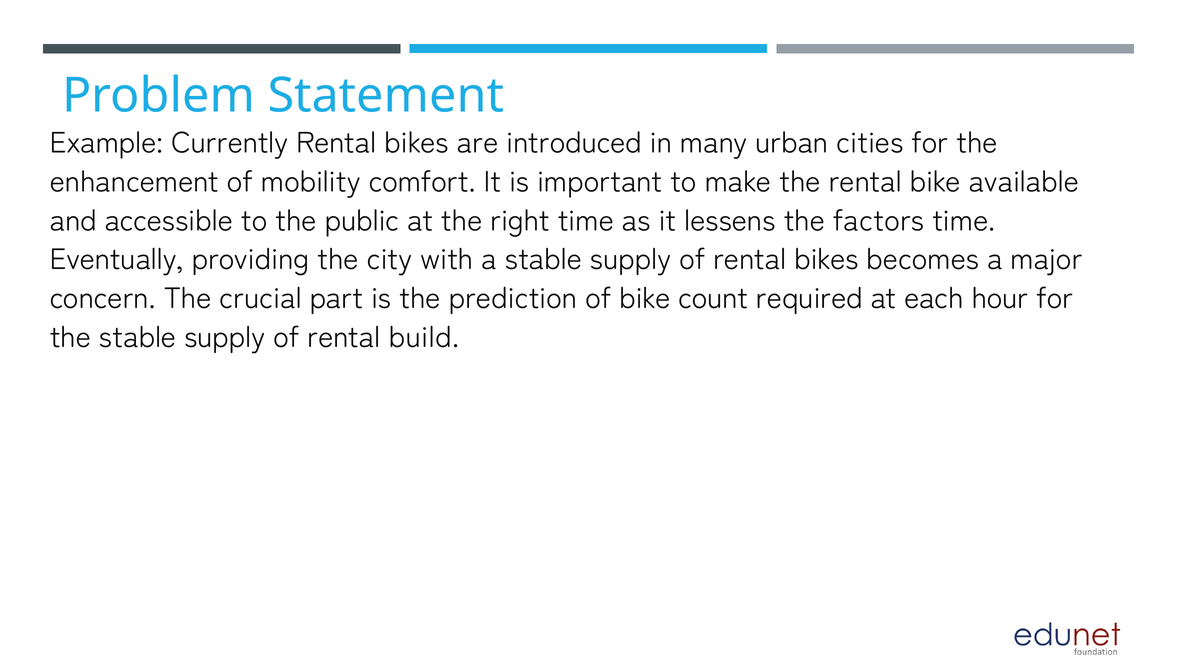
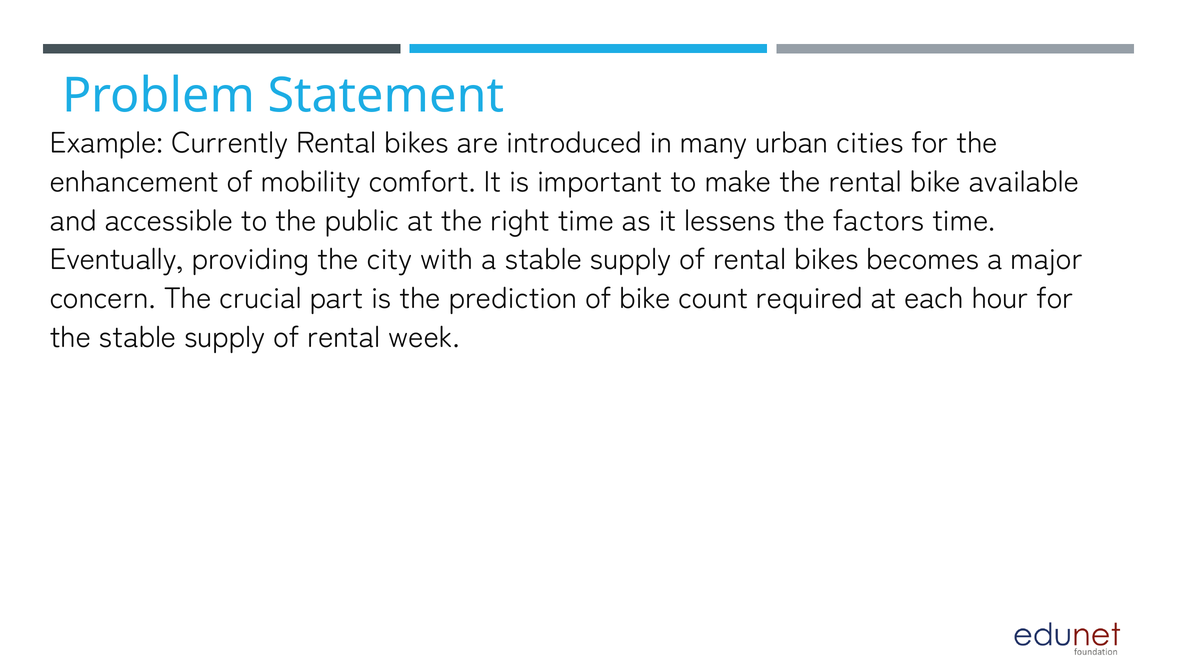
build: build -> week (424, 337)
